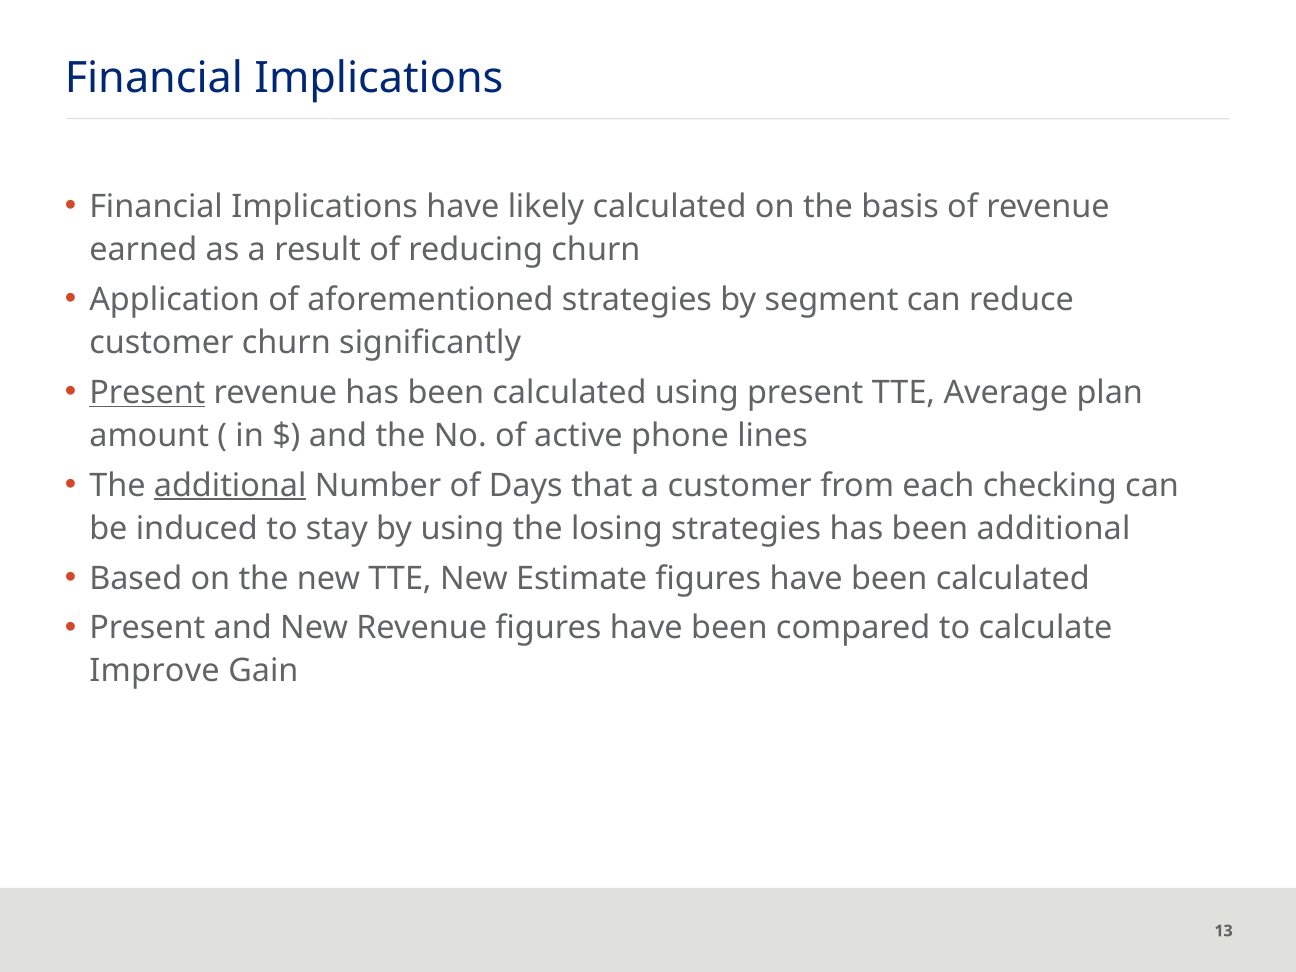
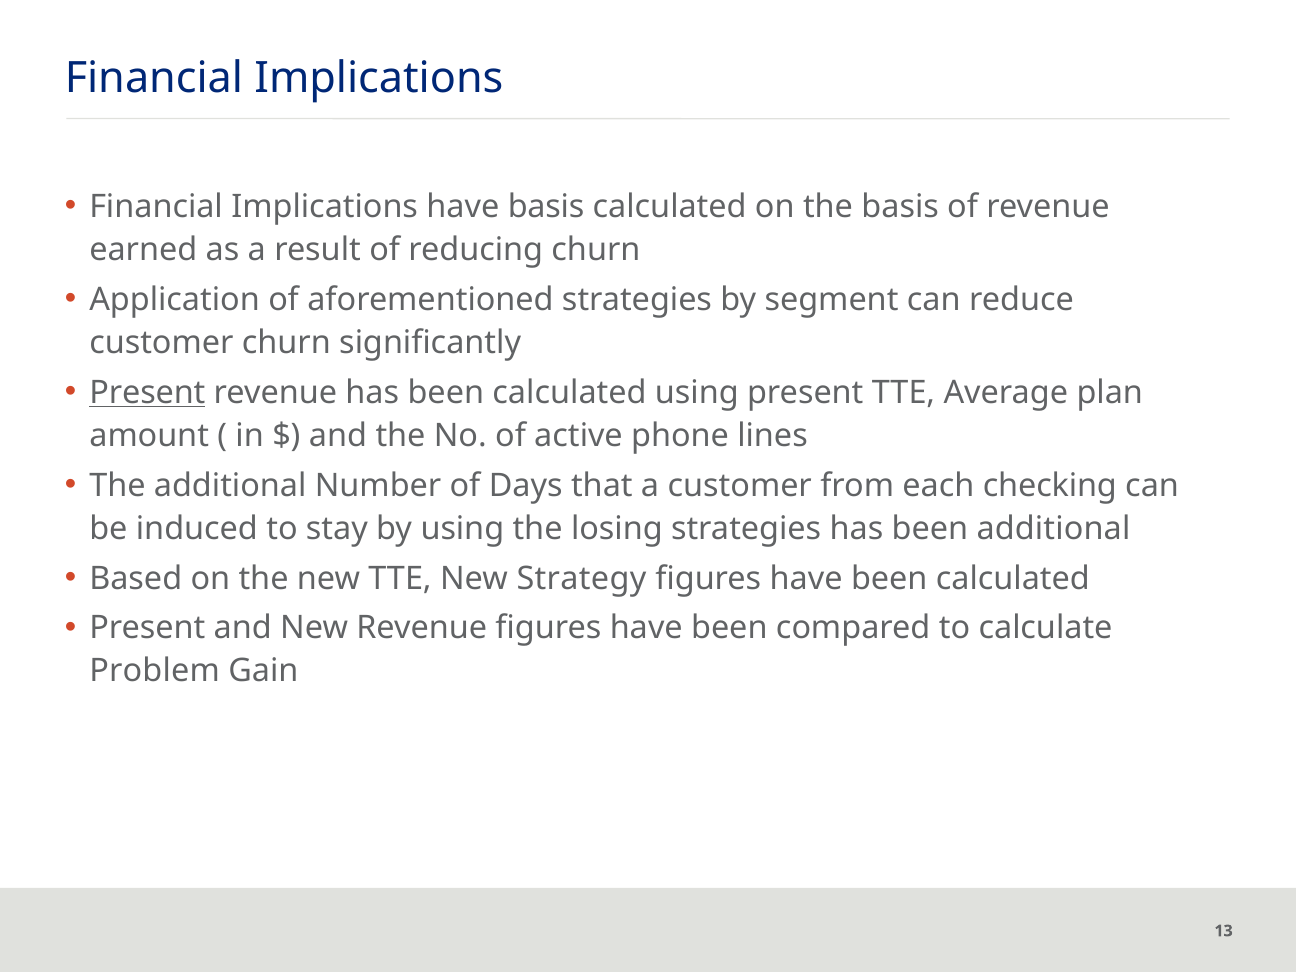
have likely: likely -> basis (546, 207)
additional underline: present -> none (230, 485)
Estimate: Estimate -> Strategy (581, 578)
Improve: Improve -> Problem (155, 671)
